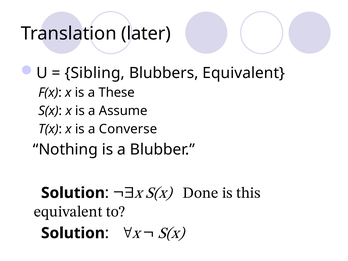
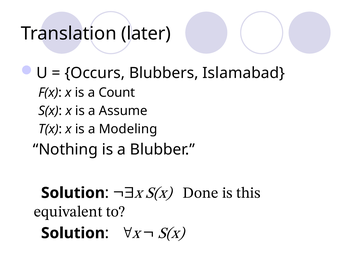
Sibling: Sibling -> Occurs (95, 73)
Blubbers Equivalent: Equivalent -> Islamabad (244, 73)
These: These -> Count (117, 93)
Converse: Converse -> Modeling (128, 129)
